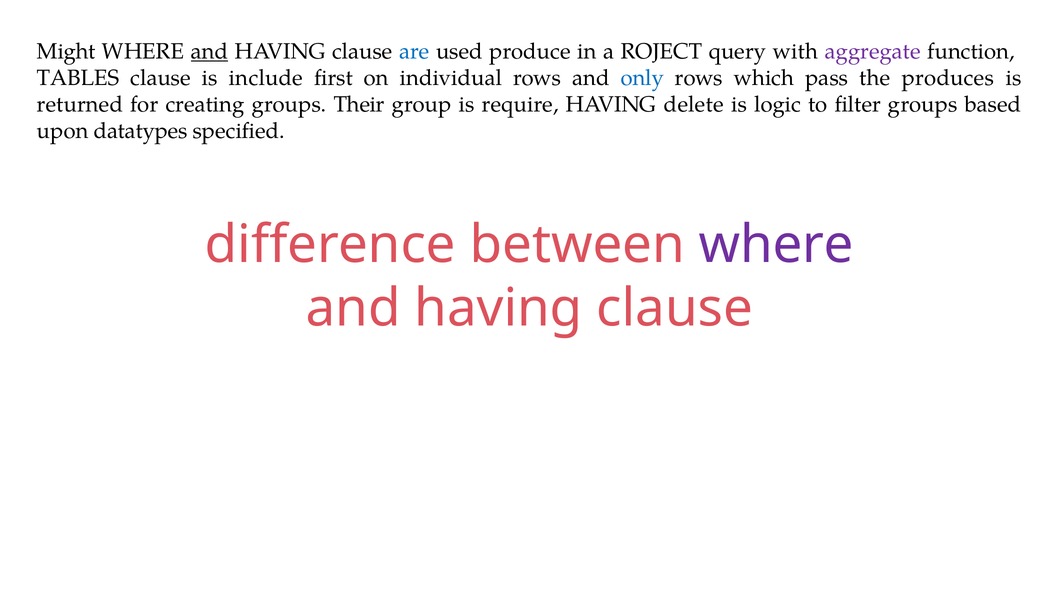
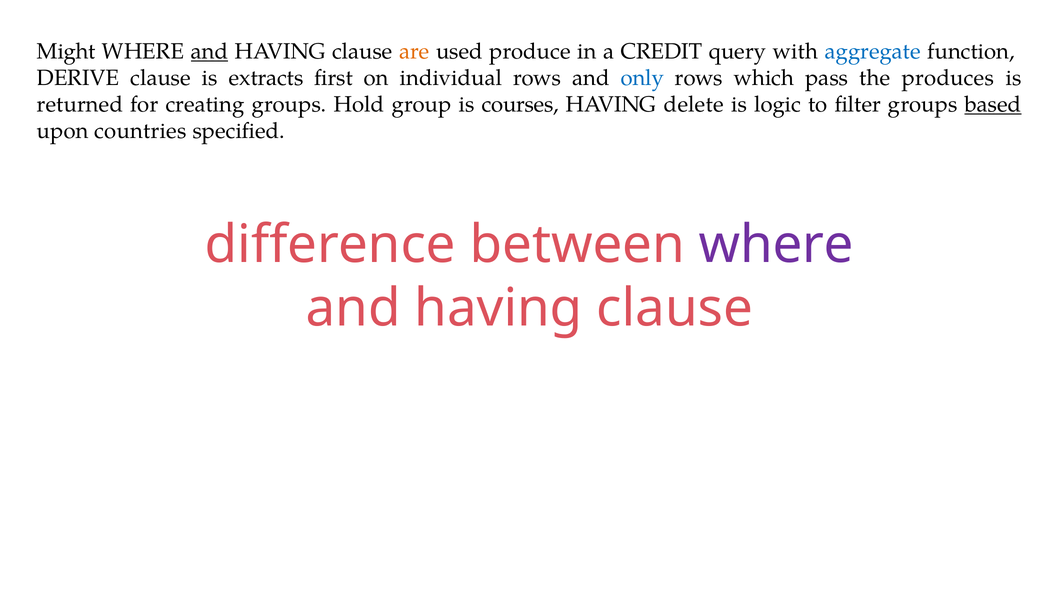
are colour: blue -> orange (414, 51)
ROJECT: ROJECT -> CREDIT (661, 51)
aggregate colour: purple -> blue (873, 51)
TABLES: TABLES -> DERIVE (78, 78)
include: include -> extracts (266, 78)
Their: Their -> Hold (359, 104)
require: require -> courses (520, 104)
based underline: none -> present (993, 104)
datatypes: datatypes -> countries (140, 131)
